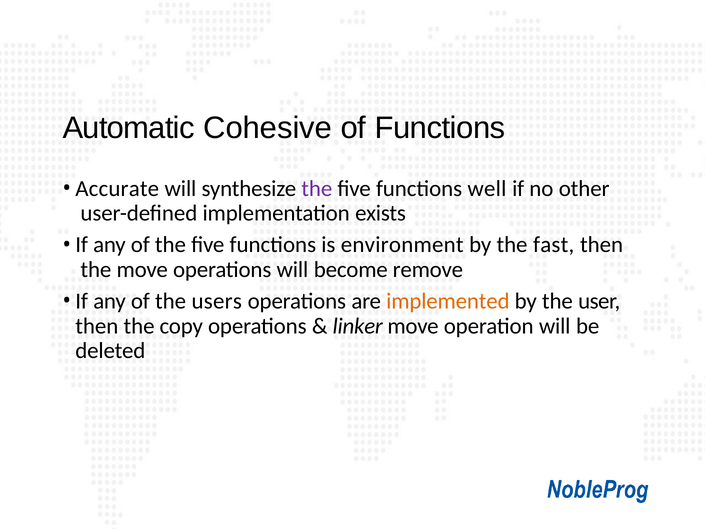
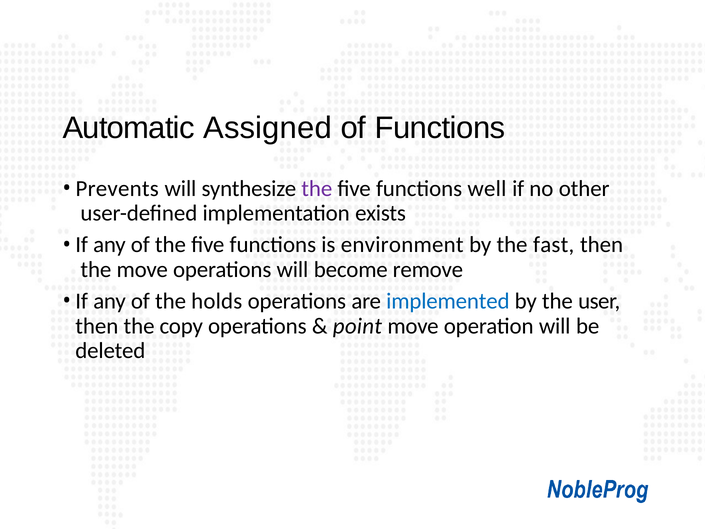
Cohesive: Cohesive -> Assigned (268, 128)
Accurate: Accurate -> Prevents (117, 188)
users: users -> holds (217, 301)
implemented colour: orange -> blue (448, 301)
linker: linker -> point (357, 326)
